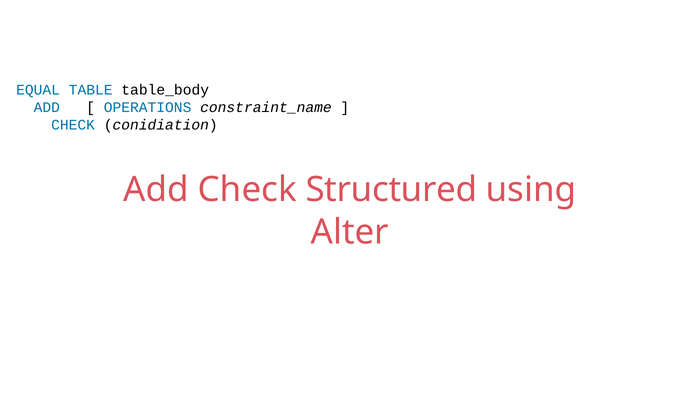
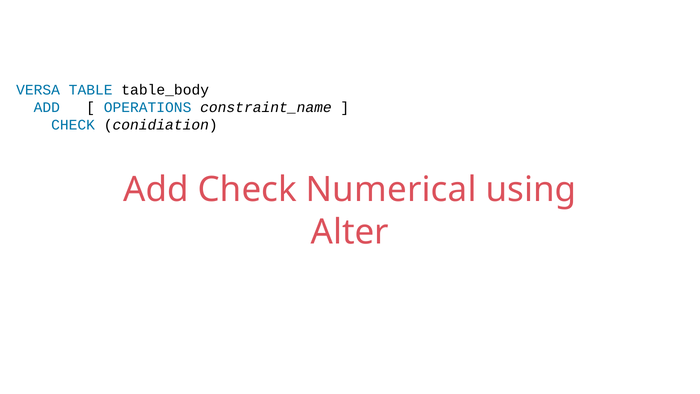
EQUAL: EQUAL -> VERSA (38, 90)
Structured: Structured -> Numerical (391, 190)
